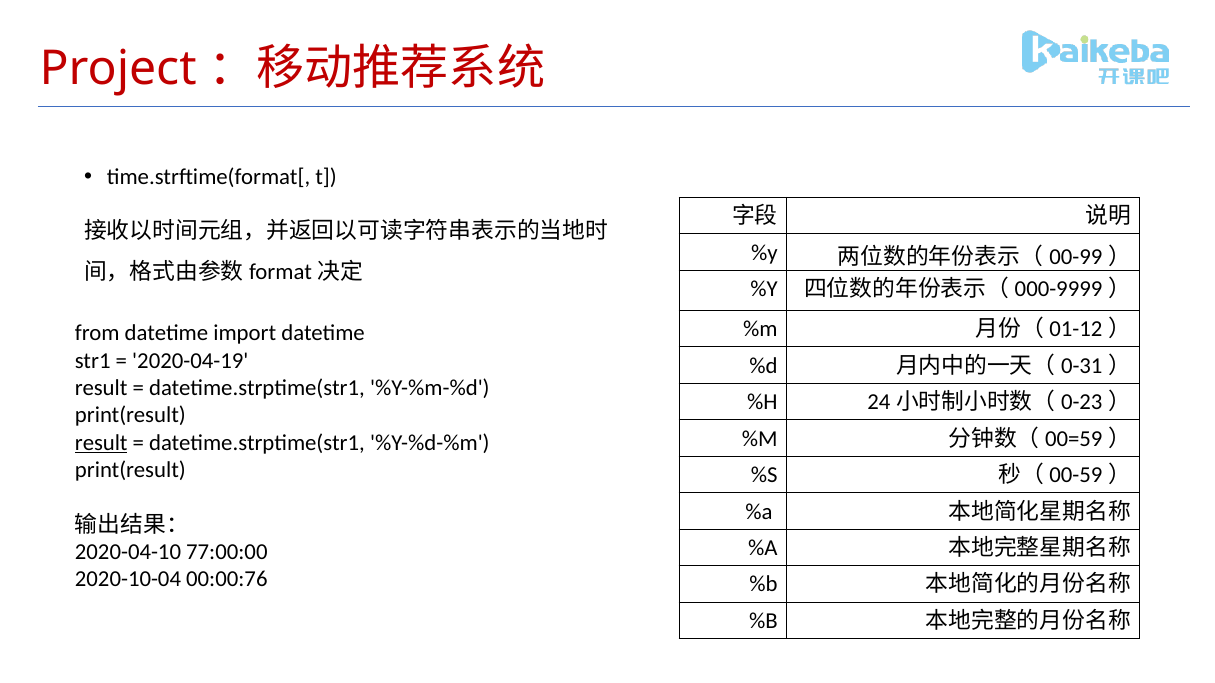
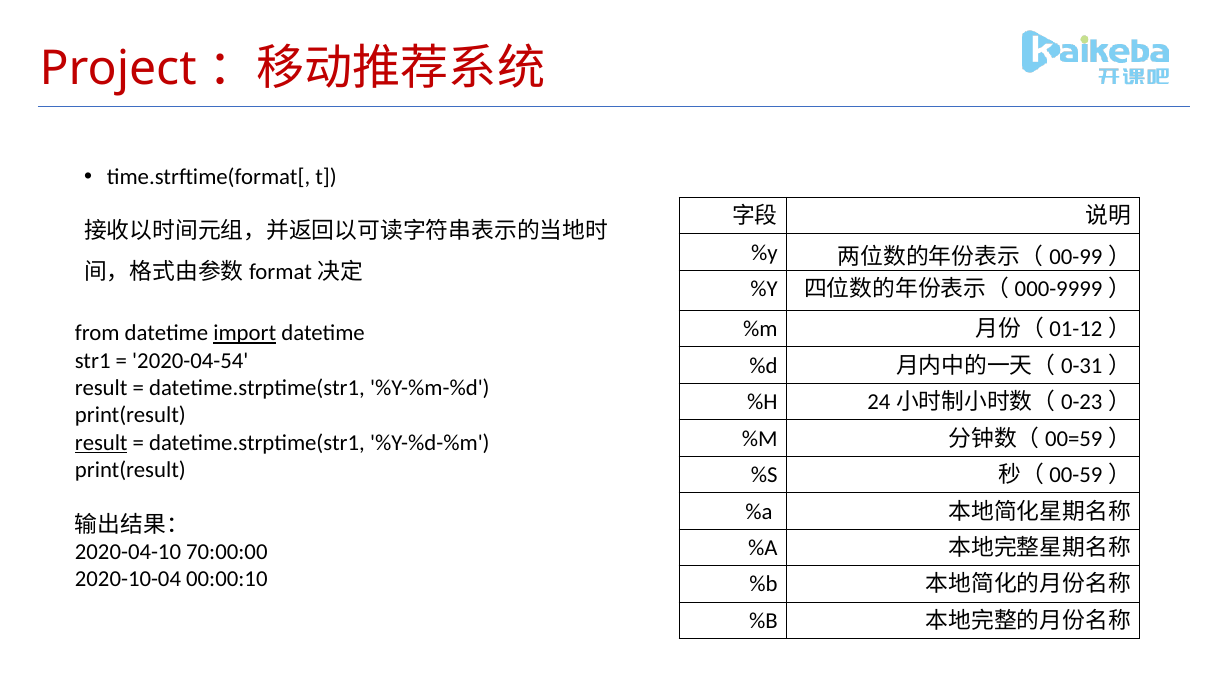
import underline: none -> present (245, 334)
2020-04-19: 2020-04-19 -> 2020-04-54 (190, 361)
77:00:00: 77:00:00 -> 70:00:00 (227, 552)
00:00:76: 00:00:76 -> 00:00:10 (227, 580)
